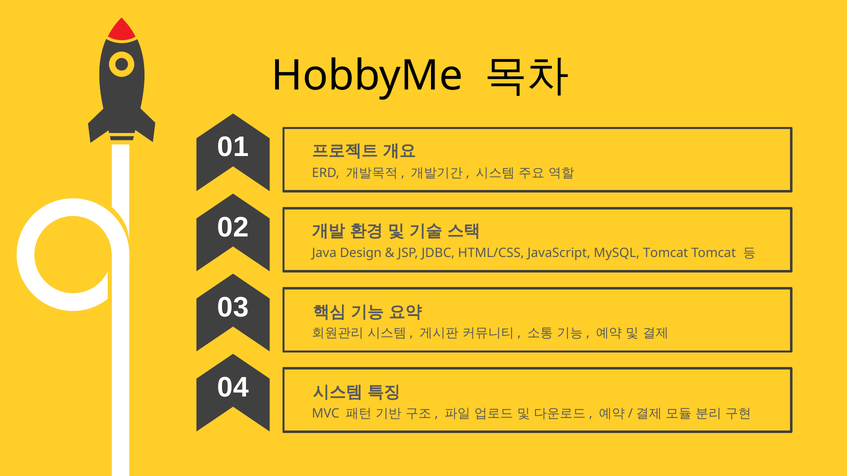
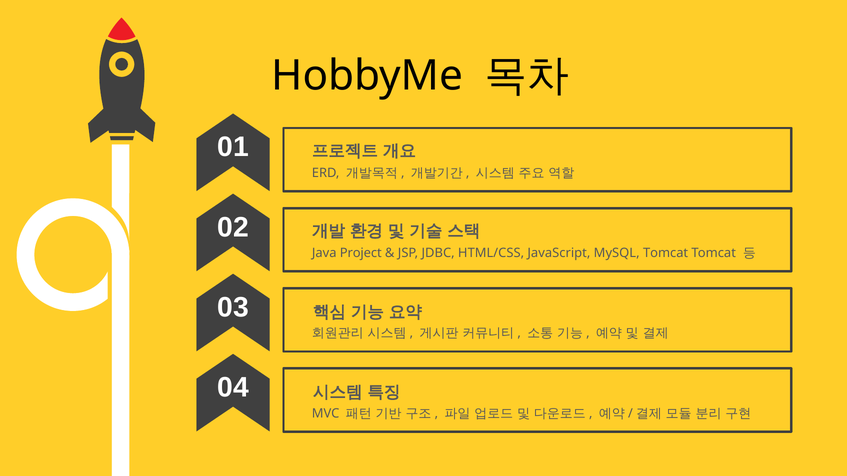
Design: Design -> Project (361, 253)
